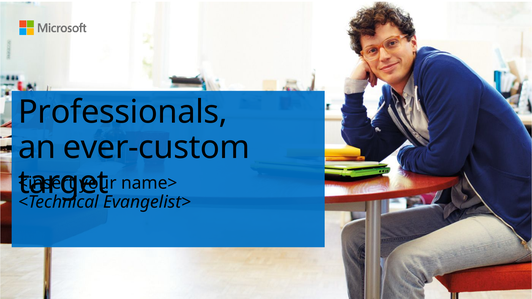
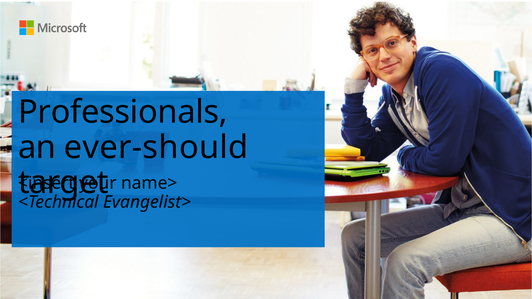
ever-custom: ever-custom -> ever-should (156, 147)
